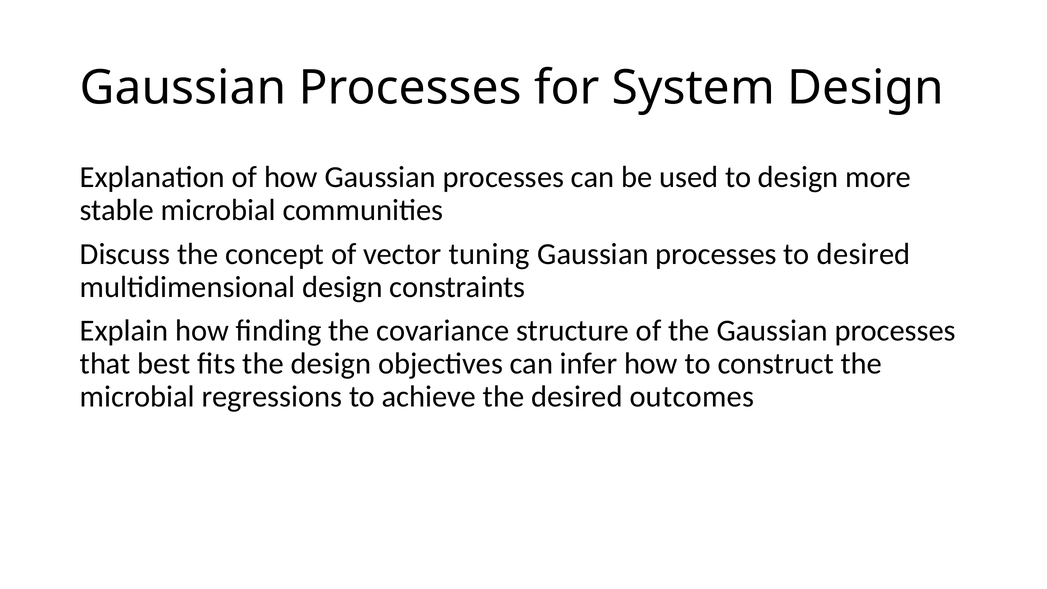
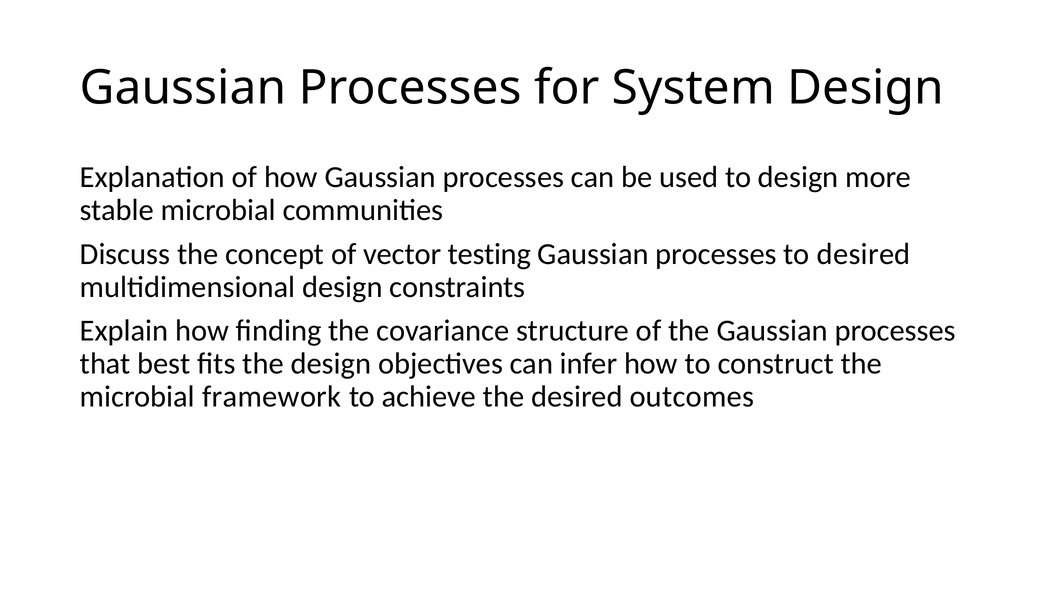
tuning: tuning -> testing (490, 254)
regressions: regressions -> framework (272, 397)
